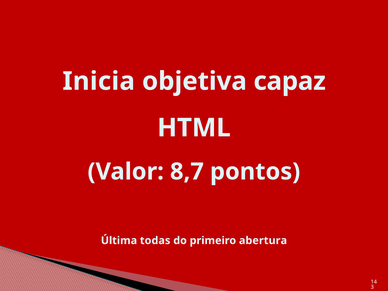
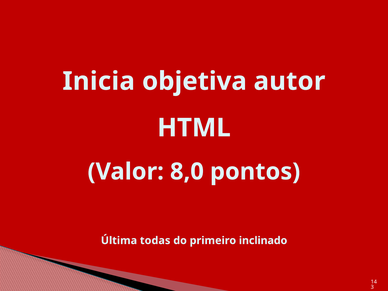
capaz: capaz -> autor (289, 81)
8,7: 8,7 -> 8,0 (187, 172)
abertura: abertura -> inclinado (263, 241)
